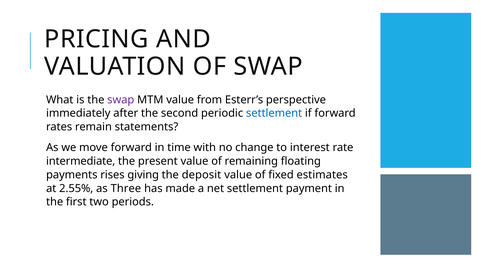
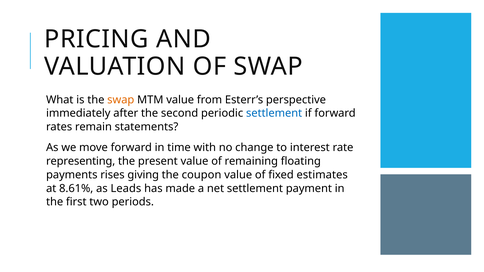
swap colour: purple -> orange (121, 100)
intermediate: intermediate -> representing (81, 161)
deposit: deposit -> coupon (202, 175)
2.55%: 2.55% -> 8.61% (76, 189)
Three: Three -> Leads (126, 189)
